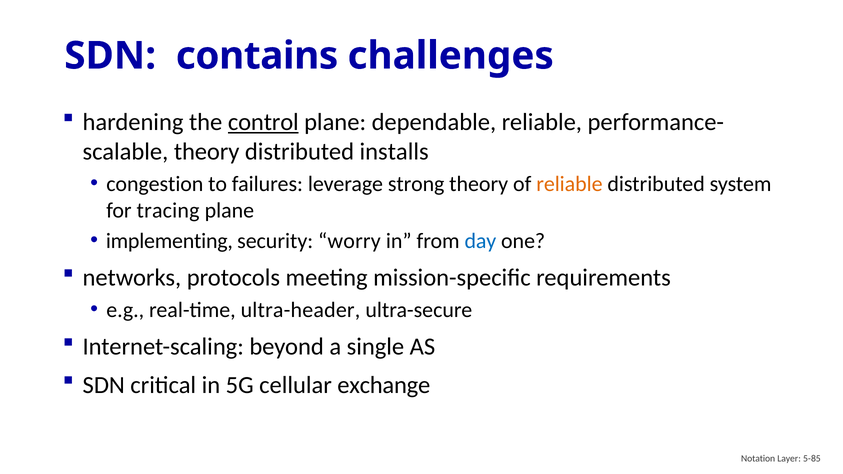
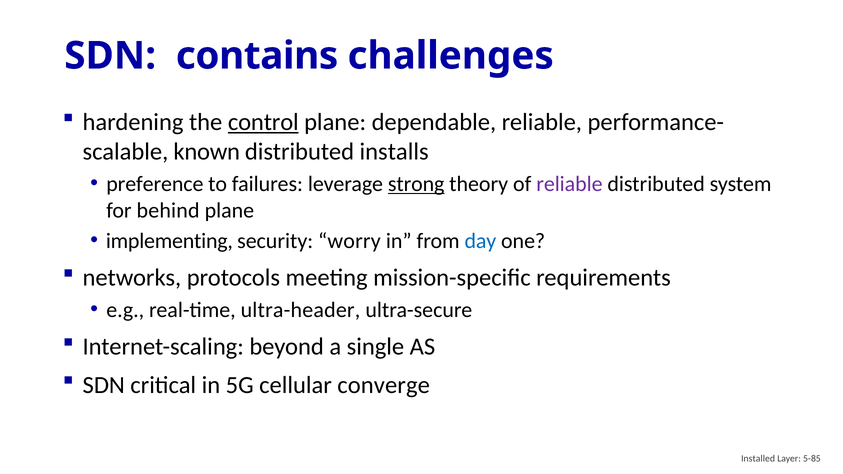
theory: theory -> known (207, 152)
congestion: congestion -> preference (155, 184)
strong underline: none -> present (416, 184)
reliable colour: orange -> purple (569, 184)
tracing: tracing -> behind (168, 210)
exchange: exchange -> converge (384, 385)
Notation: Notation -> Installed (758, 459)
